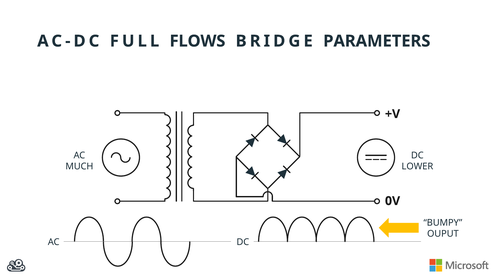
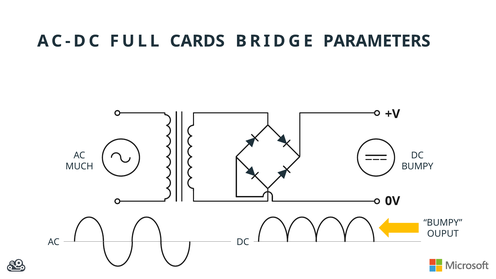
FLOWS: FLOWS -> CARDS (197, 41)
LOWER: LOWER -> BUMPY (417, 166)
